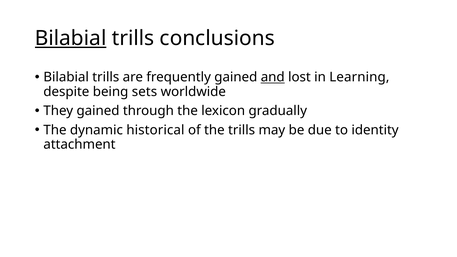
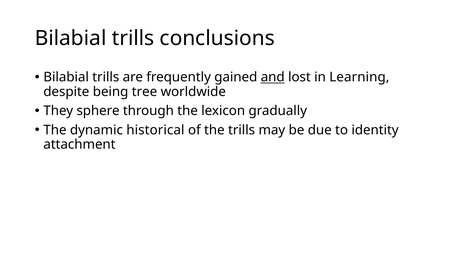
Bilabial underline: present -> none (71, 38)
sets: sets -> tree (145, 92)
They gained: gained -> sphere (98, 111)
